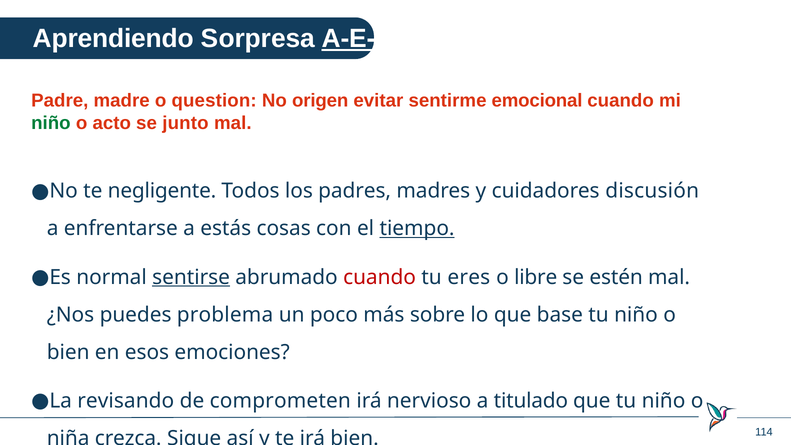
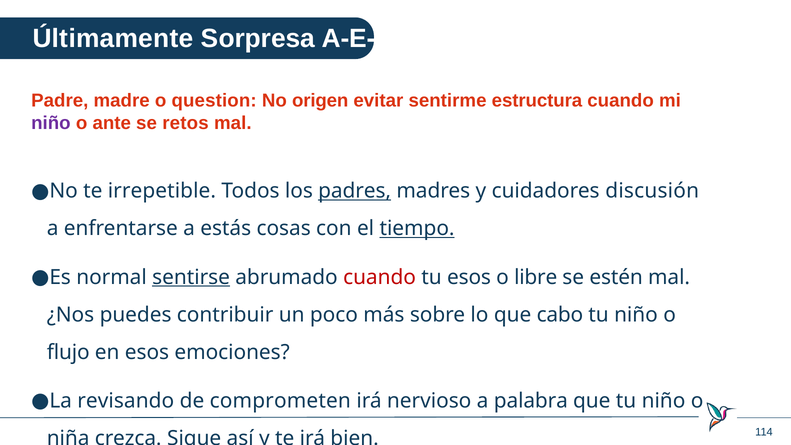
Aprendiendo: Aprendiendo -> Últimamente (113, 39)
A-E-C-P underline: present -> none (371, 39)
emocional: emocional -> estructura (537, 101)
niño colour: green -> purple (51, 123)
acto: acto -> ante (112, 123)
junto: junto -> retos (185, 123)
negligente: negligente -> irrepetible (162, 191)
padres underline: none -> present (355, 191)
tu eres: eres -> esos (469, 277)
problema: problema -> contribuir (225, 315)
base: base -> cabo (560, 315)
bien: bien -> flujo (68, 352)
titulado: titulado -> palabra (531, 401)
